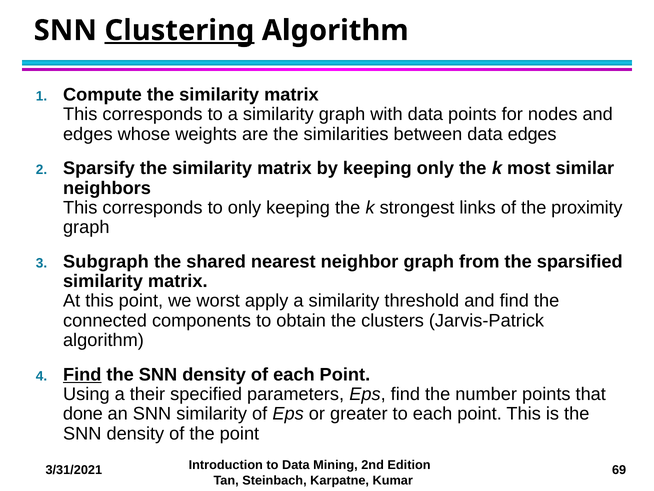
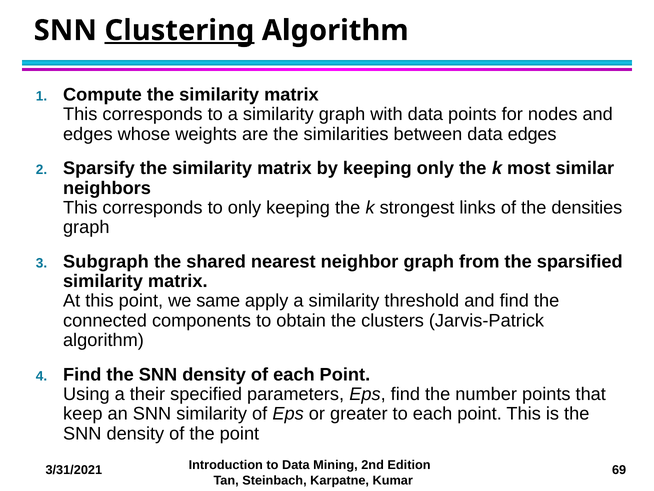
proximity: proximity -> densities (587, 207)
worst: worst -> same (218, 301)
Find underline: present -> none (82, 374)
done: done -> keep (83, 413)
